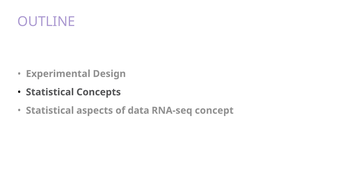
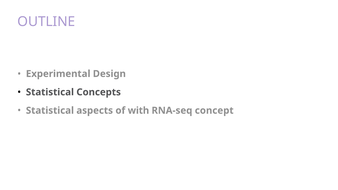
data: data -> with (138, 111)
